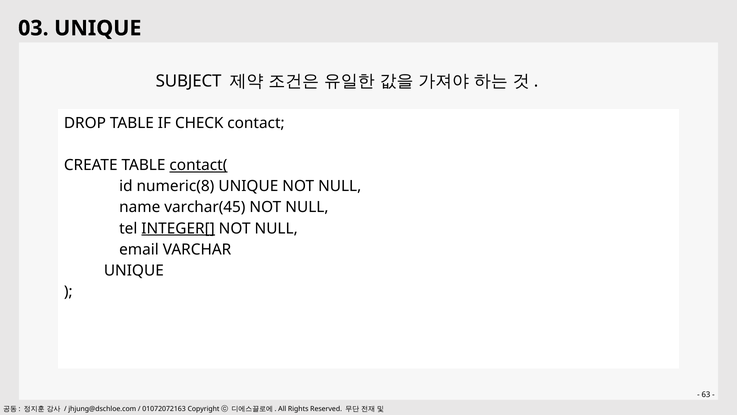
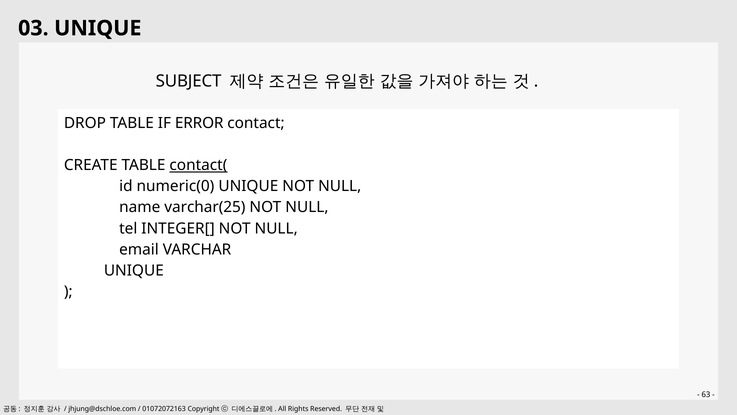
CHECK: CHECK -> ERROR (199, 123)
numeric(8: numeric(8 -> numeric(0 (175, 186)
varchar(45: varchar(45 -> varchar(25 (205, 207)
INTEGER[ underline: present -> none (178, 228)
